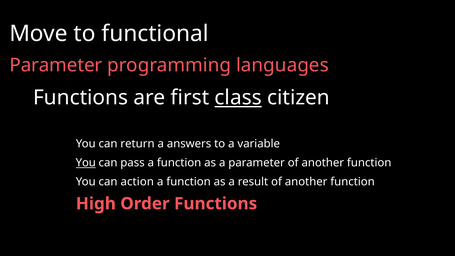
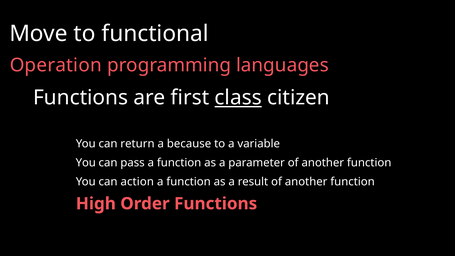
Parameter: Parameter -> Operation (56, 65)
answers: answers -> because (189, 144)
You underline: present -> none (86, 163)
